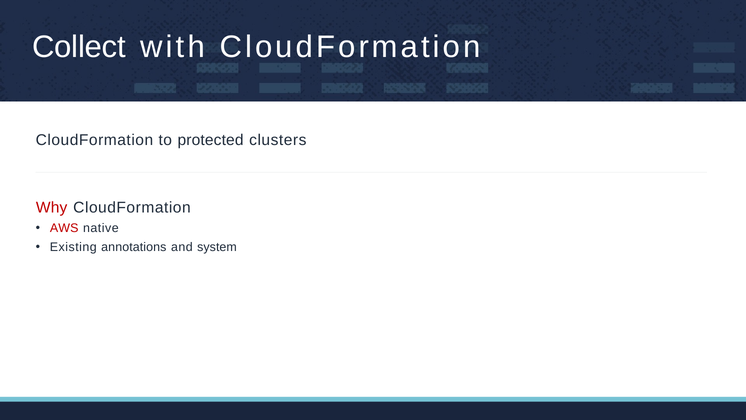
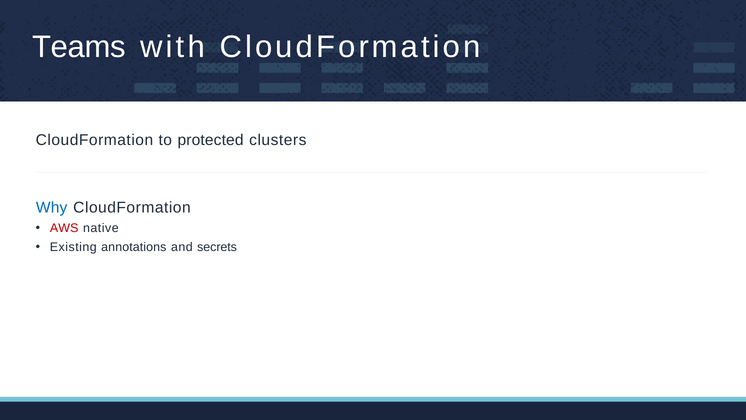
Collect: Collect -> Teams (79, 47)
Why colour: red -> blue (52, 207)
system: system -> secrets (217, 247)
